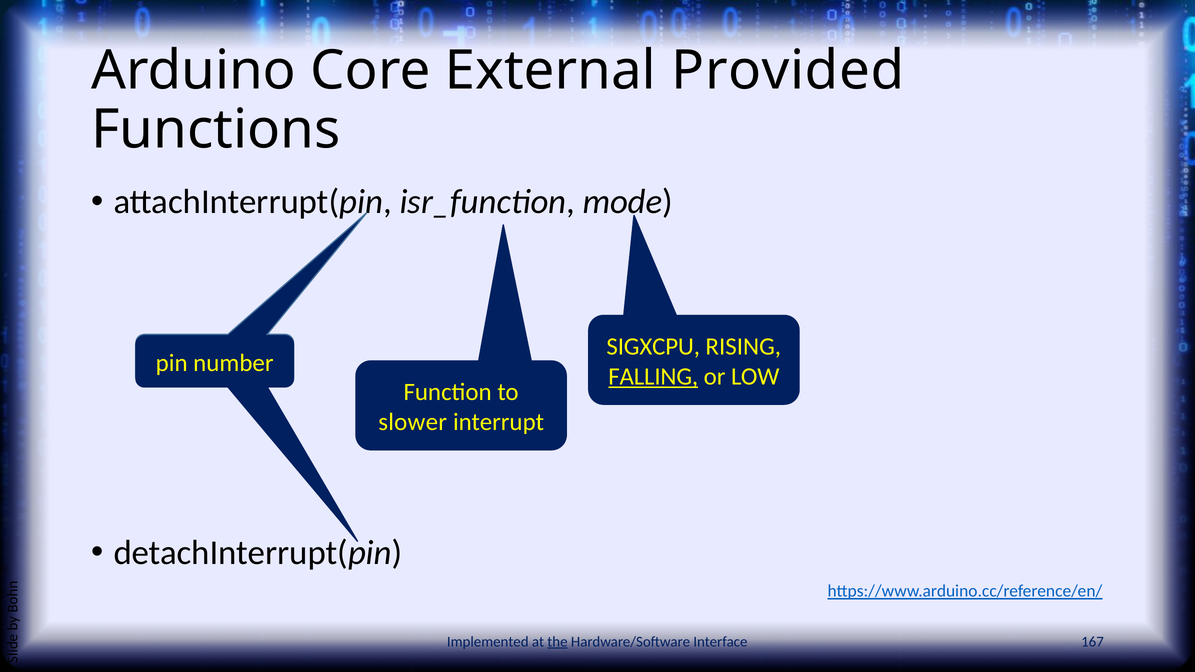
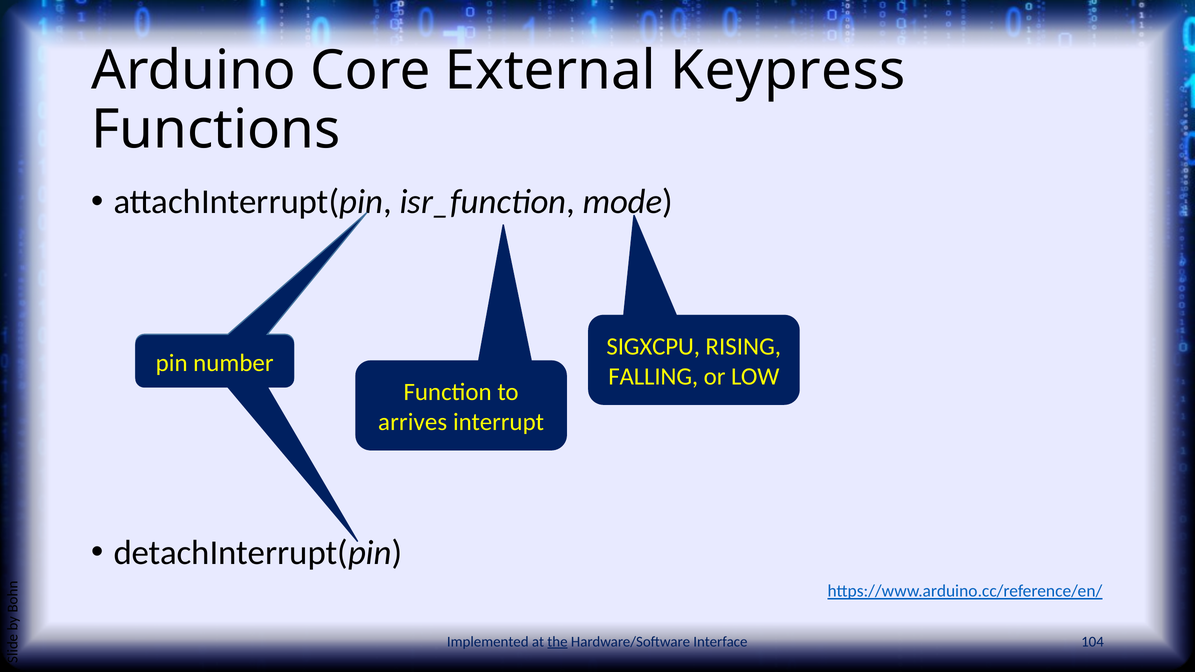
Provided: Provided -> Keypress (788, 71)
FALLING underline: present -> none (653, 377)
slower: slower -> arrives (413, 422)
167: 167 -> 104 (1092, 642)
